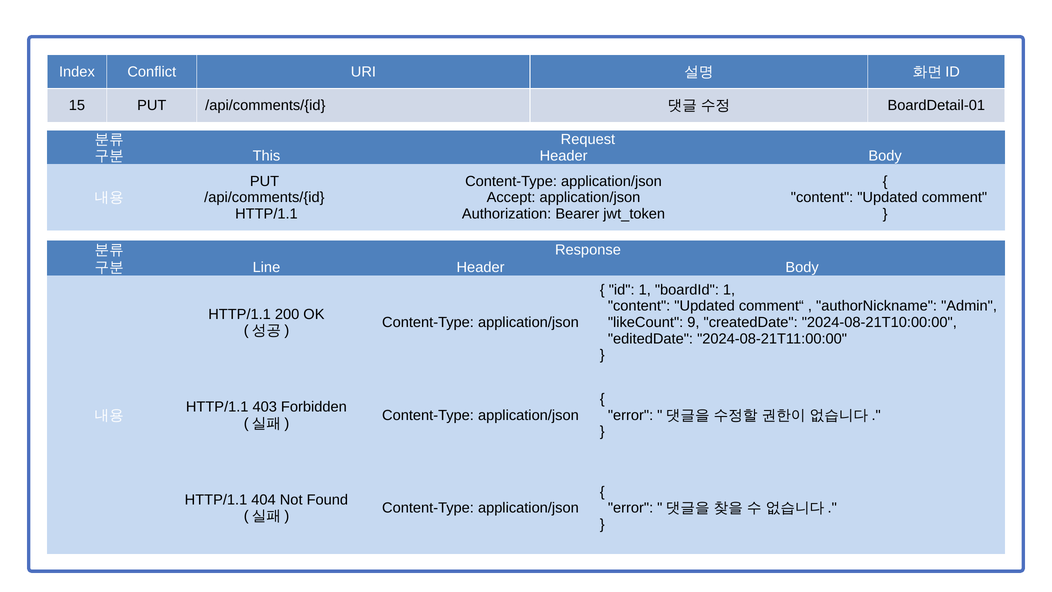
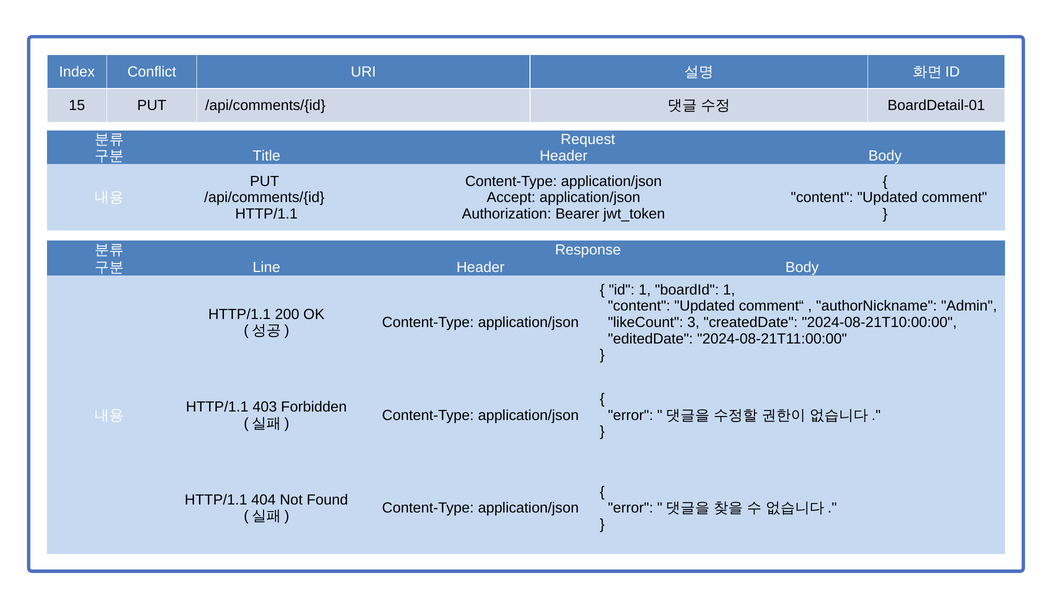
This: This -> Title (266, 156)
9: 9 -> 3 (693, 322)
